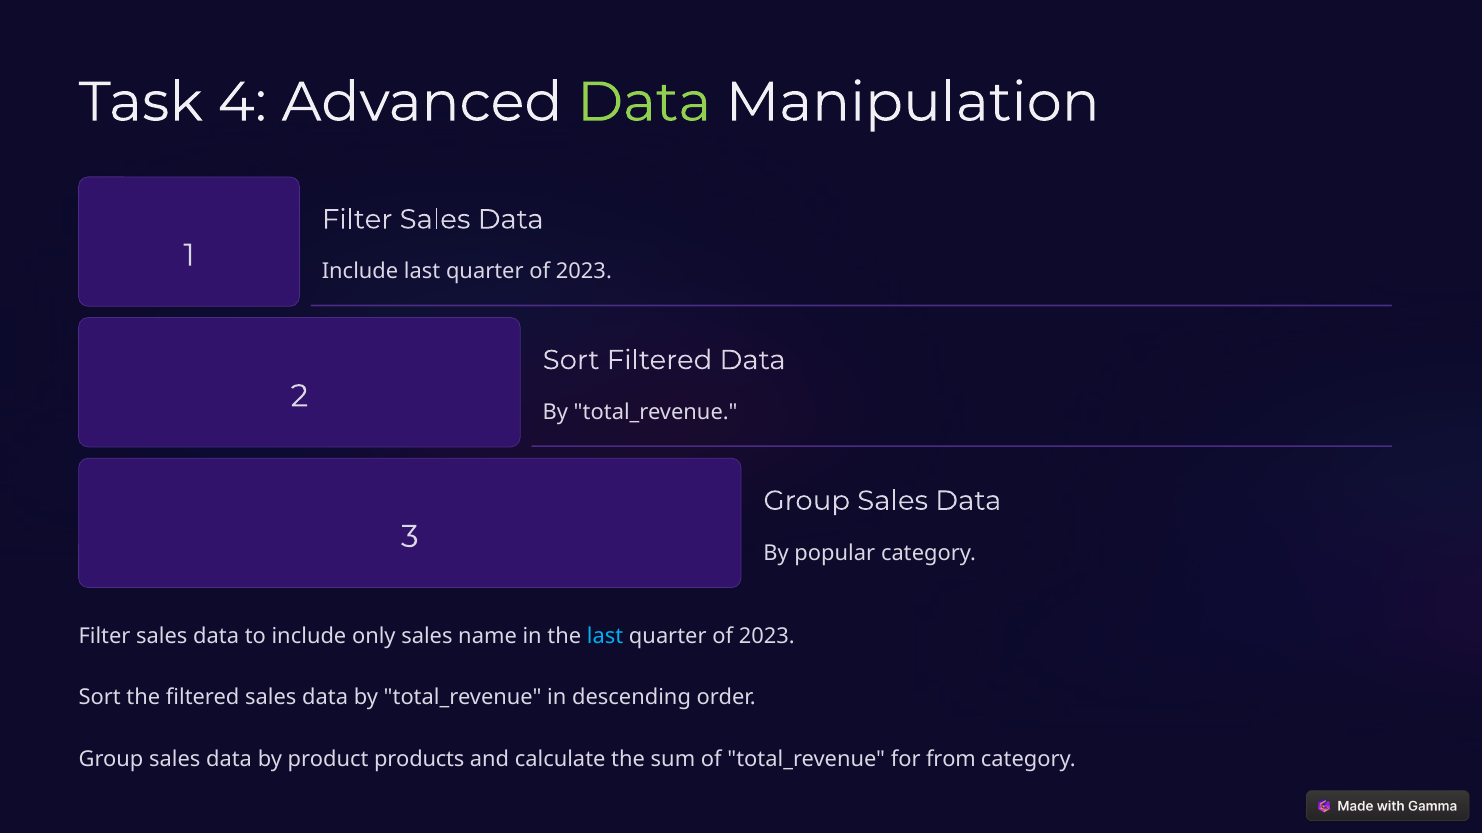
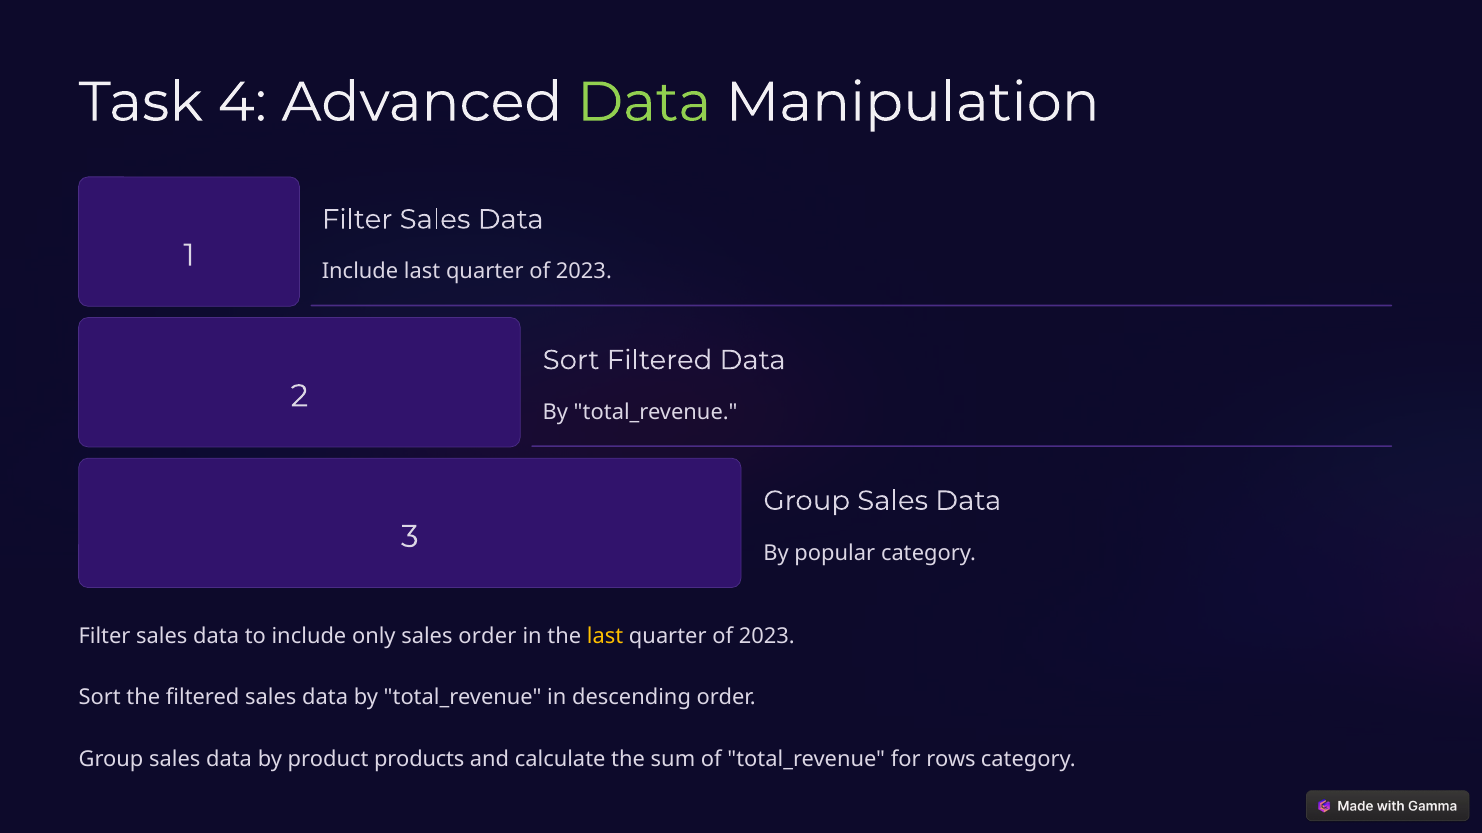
sales name: name -> order (487, 637)
last colour: light blue -> yellow (605, 637)
from: from -> rows (951, 760)
